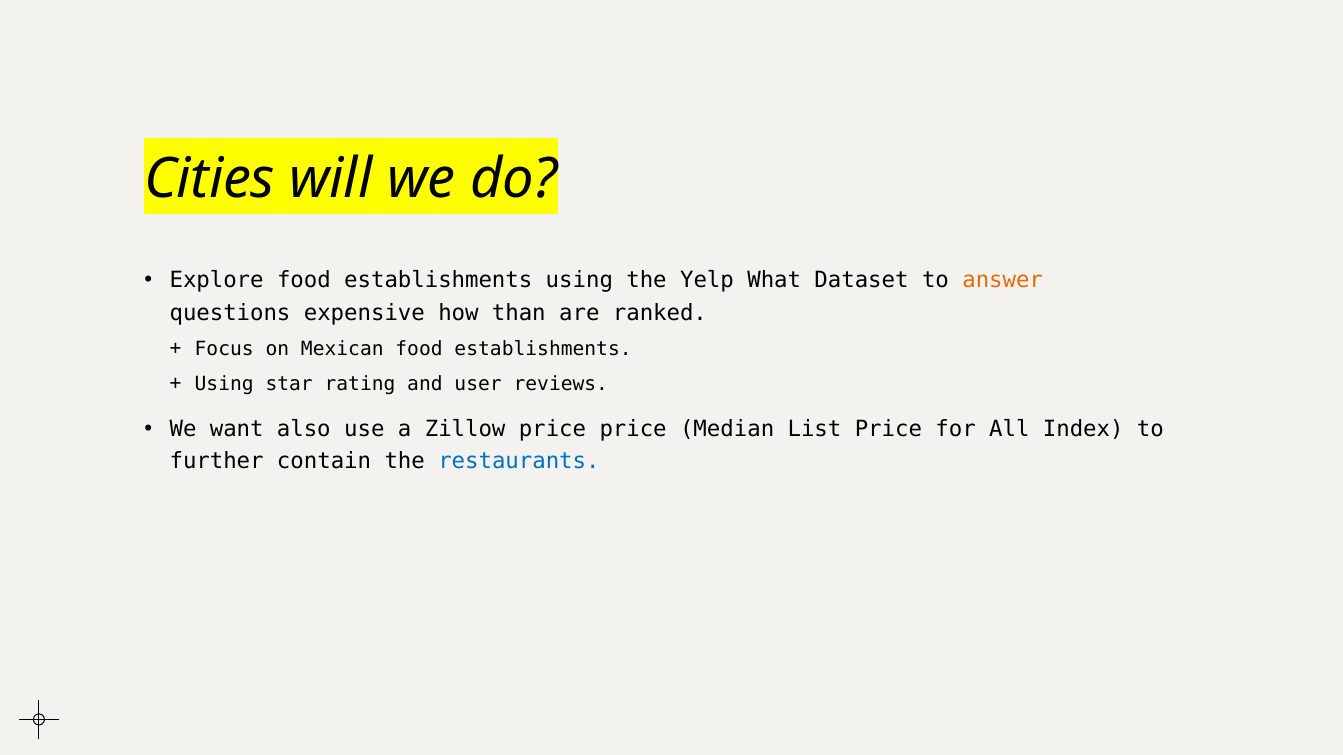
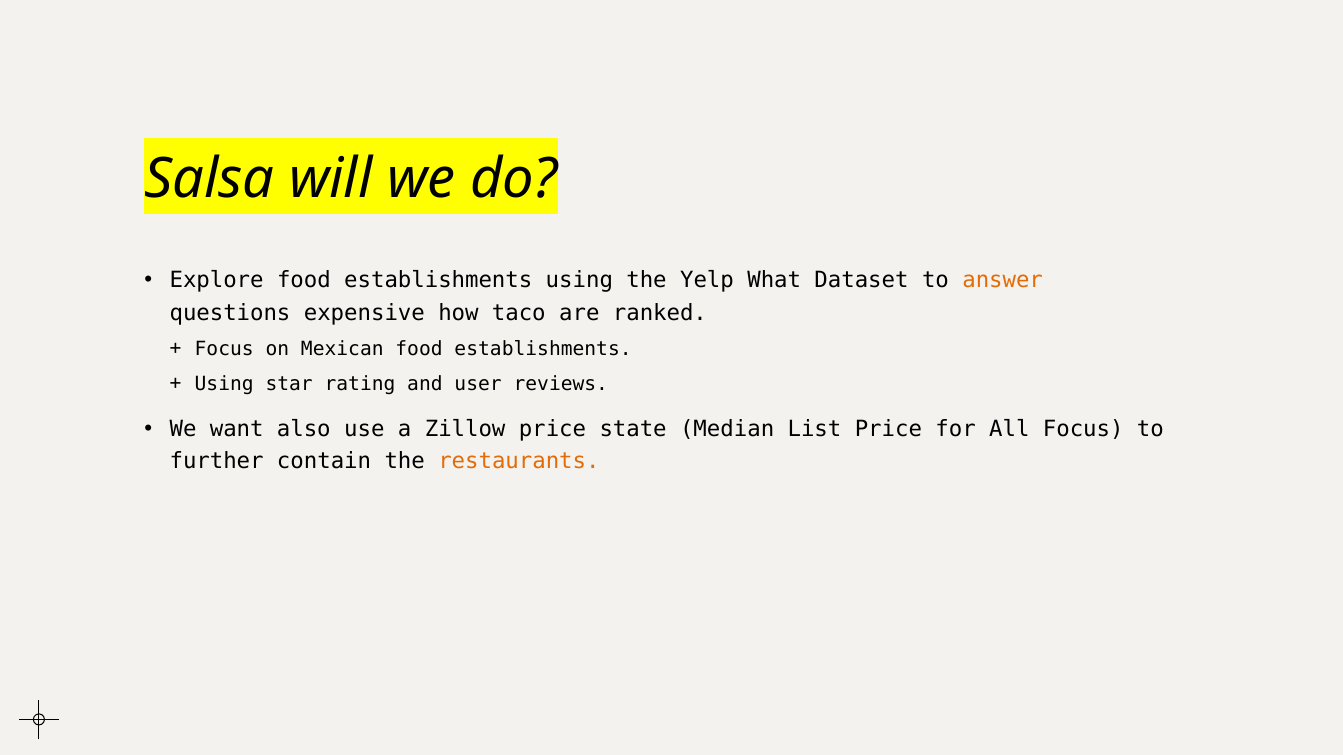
Cities: Cities -> Salsa (210, 179)
than: than -> taco (519, 313)
price price: price -> state (633, 429)
All Index: Index -> Focus (1083, 429)
restaurants colour: blue -> orange (519, 462)
